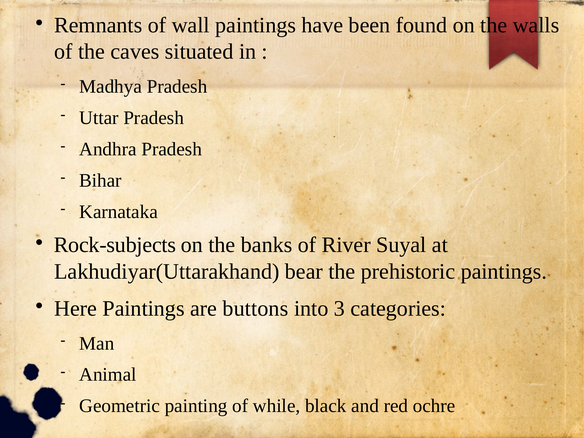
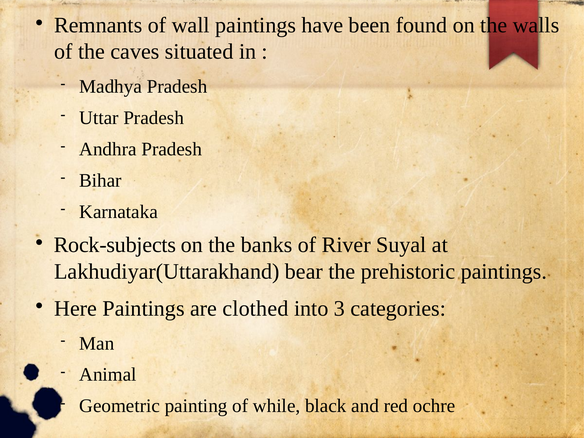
buttons: buttons -> clothed (255, 308)
